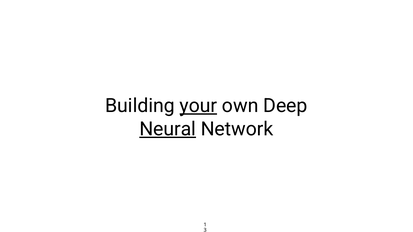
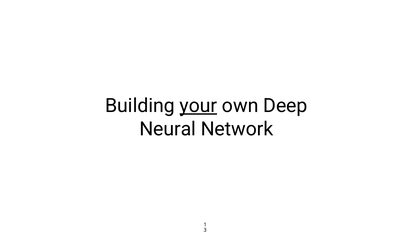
Neural underline: present -> none (168, 129)
